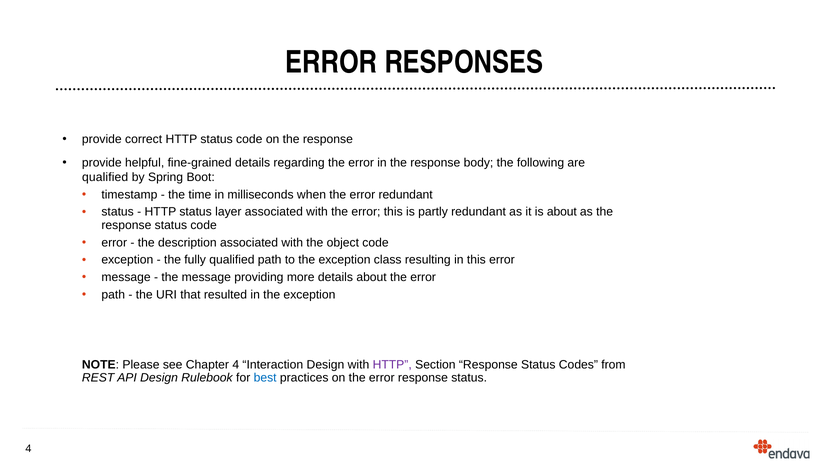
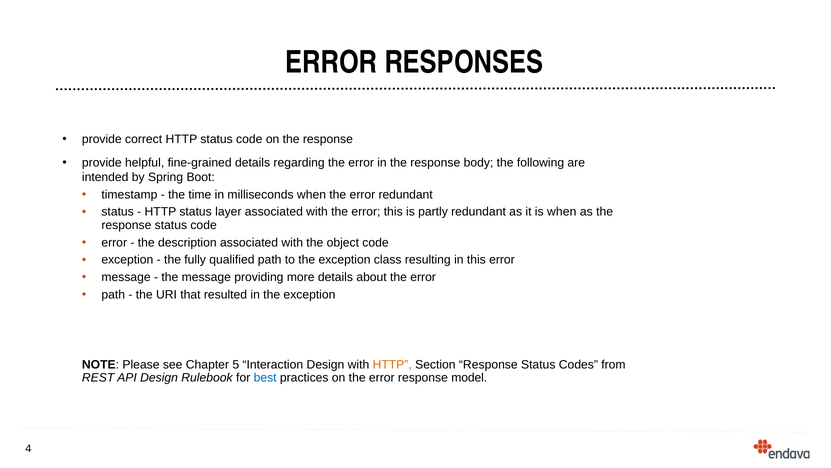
qualified: qualified -> intended (105, 177)
is about: about -> when (562, 212)
Chapter 4: 4 -> 5 (236, 364)
HTTP colour: purple -> orange (392, 364)
error response status: status -> model (469, 377)
